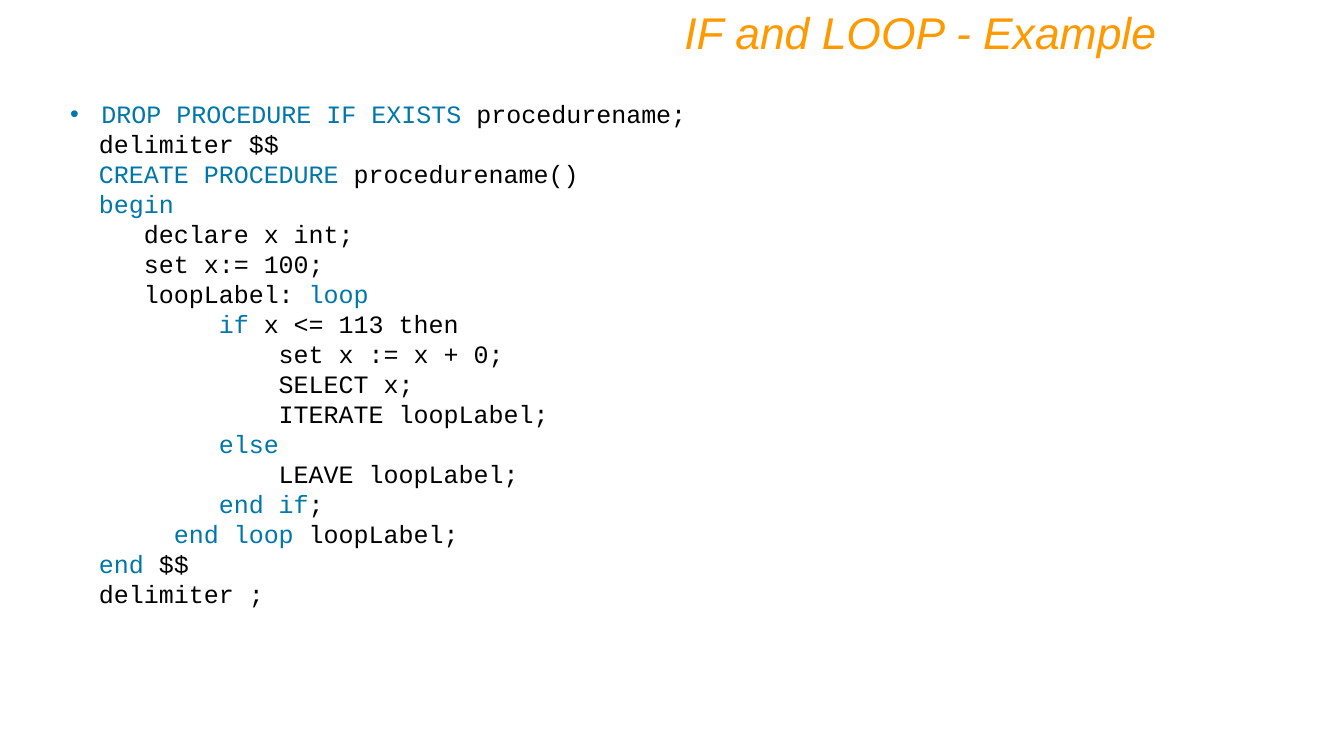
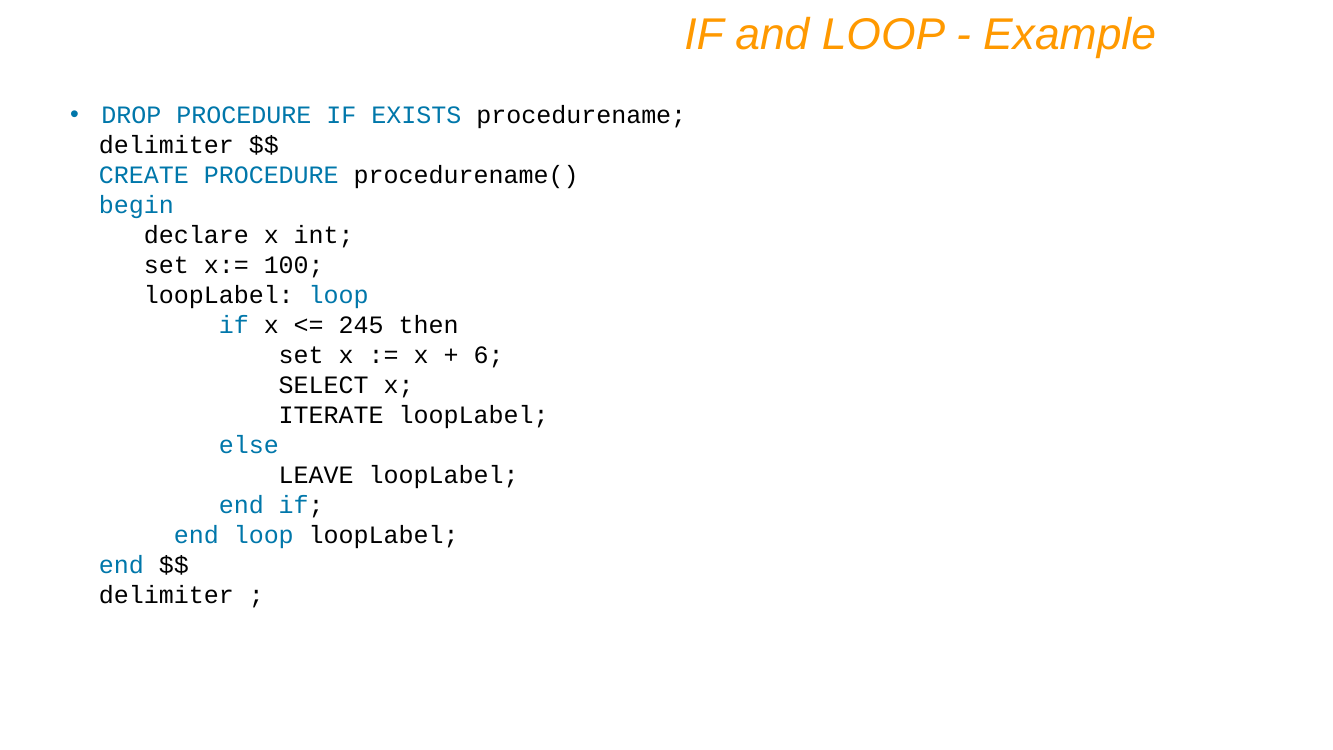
113: 113 -> 245 (361, 326)
0: 0 -> 6 (489, 356)
